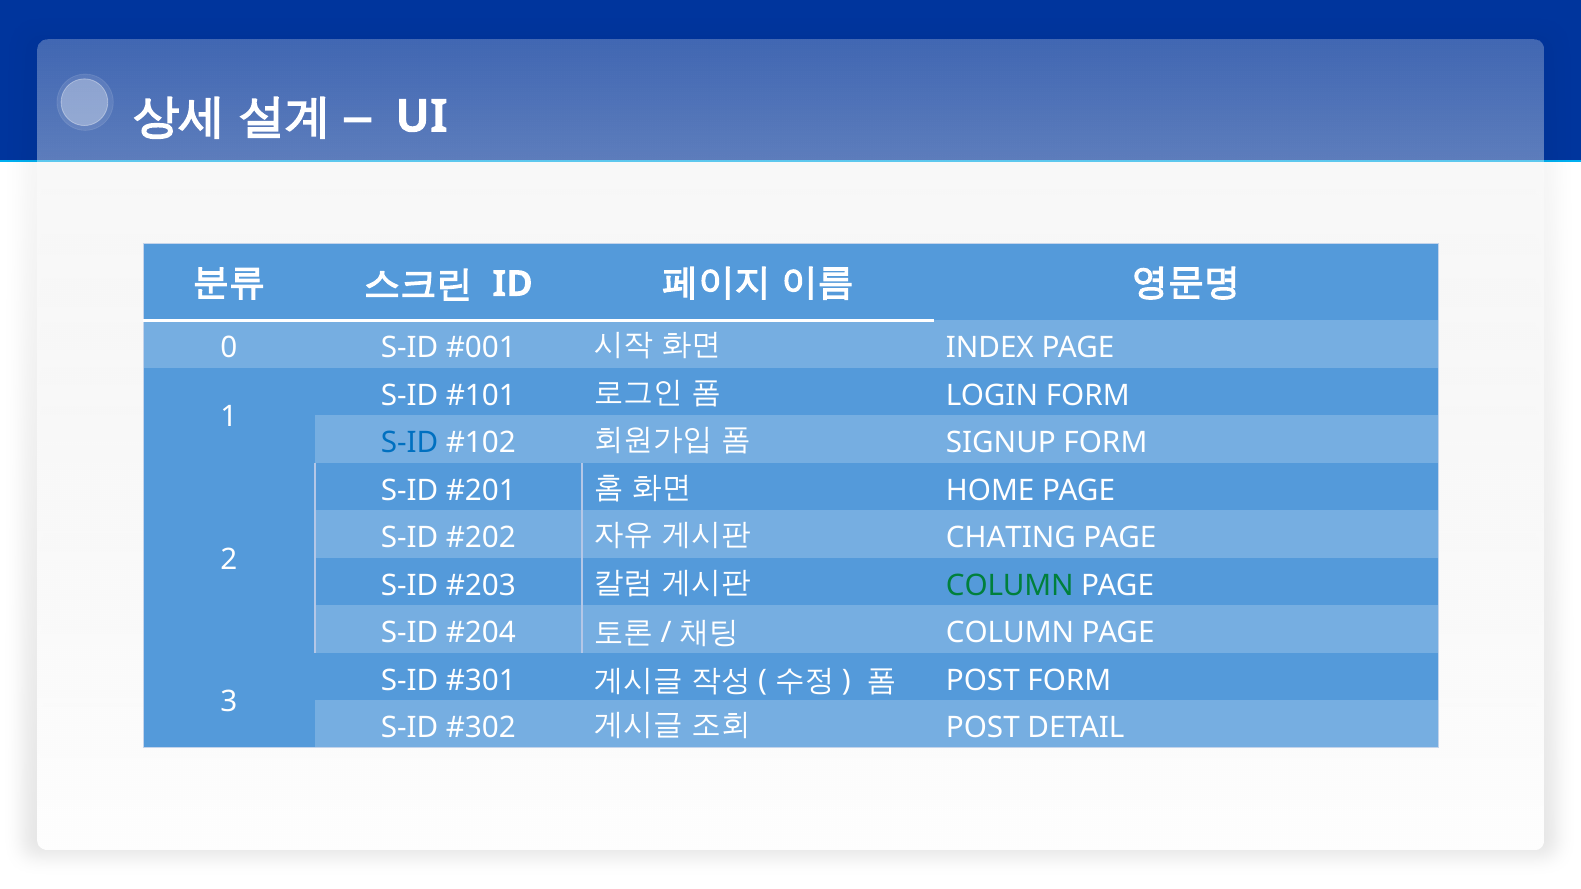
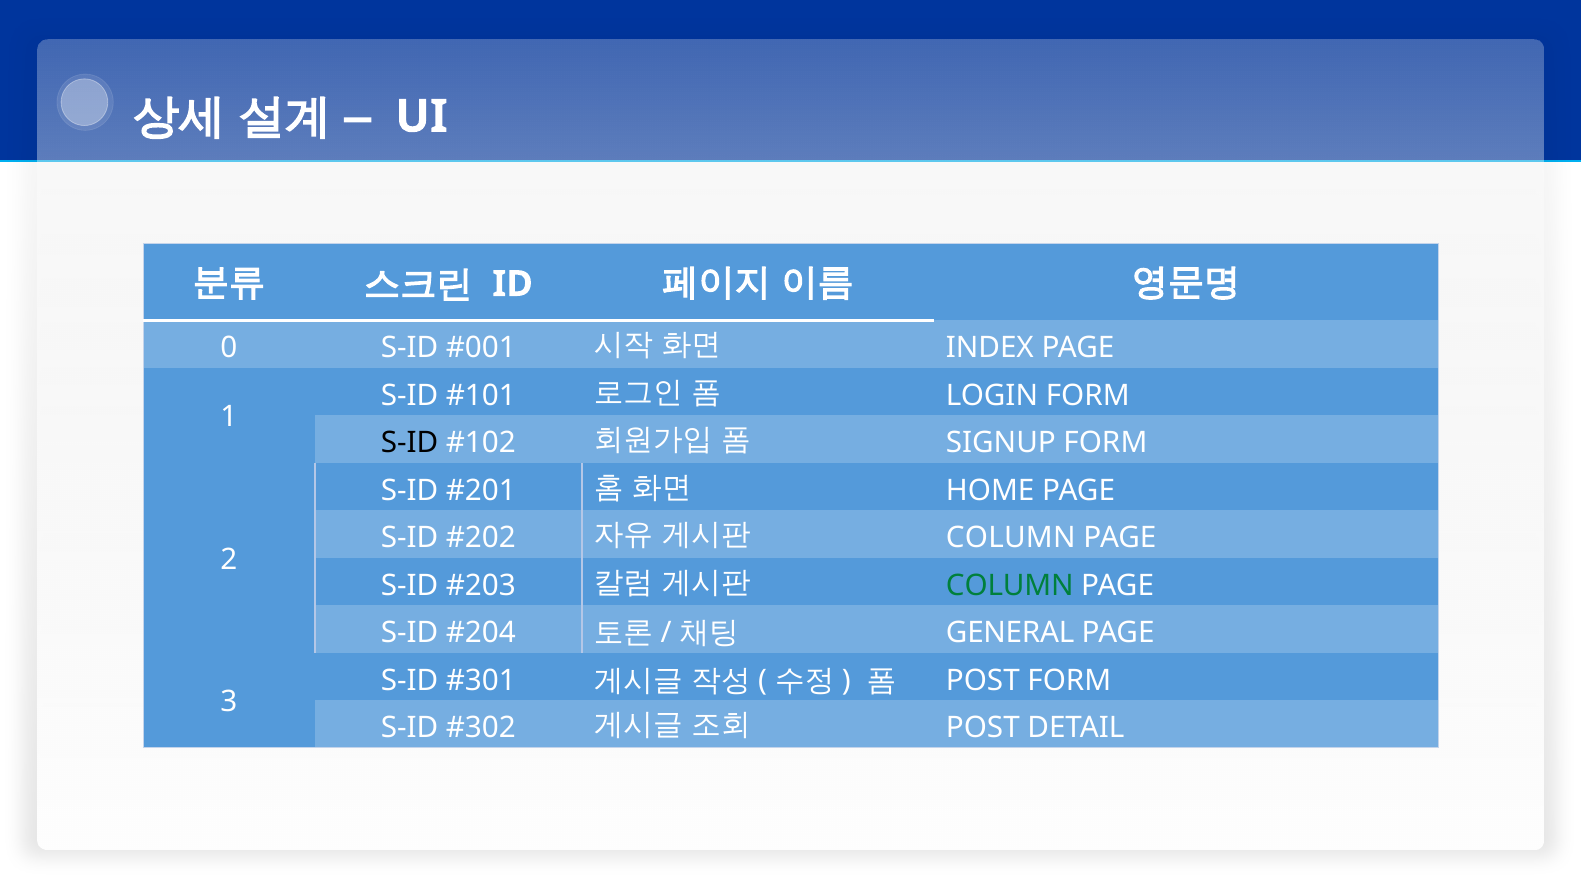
S-ID colour: blue -> black (410, 443)
CHATING: CHATING -> COLUMN (1011, 538)
COLUMN: COLUMN -> GENERAL (1010, 633)
